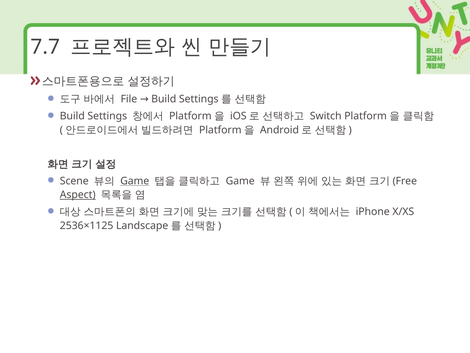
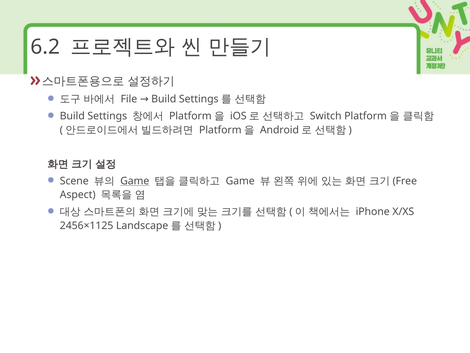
7.7: 7.7 -> 6.2 (45, 47)
Aspect underline: present -> none (78, 194)
2536×1125: 2536×1125 -> 2456×1125 (87, 225)
